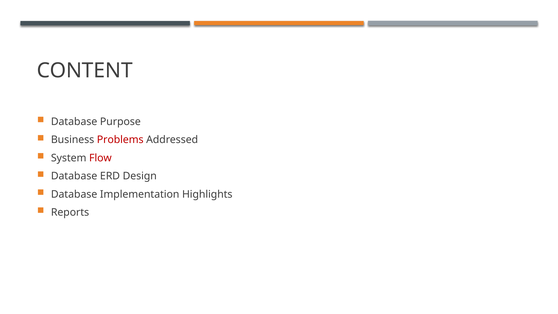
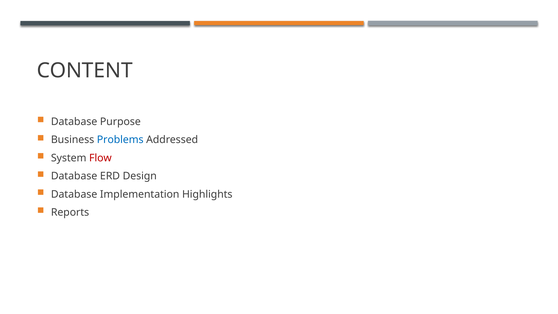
Problems colour: red -> blue (120, 140)
